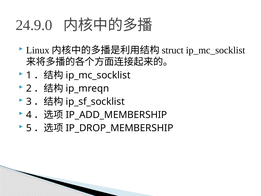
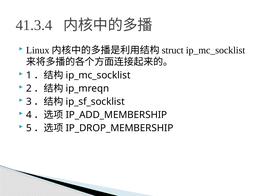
24.9.0: 24.9.0 -> 41.3.4 (34, 25)
